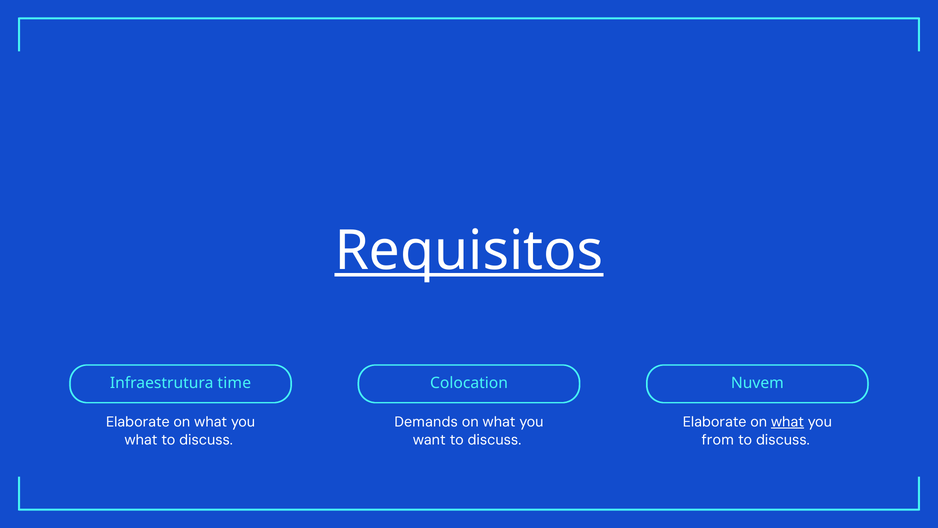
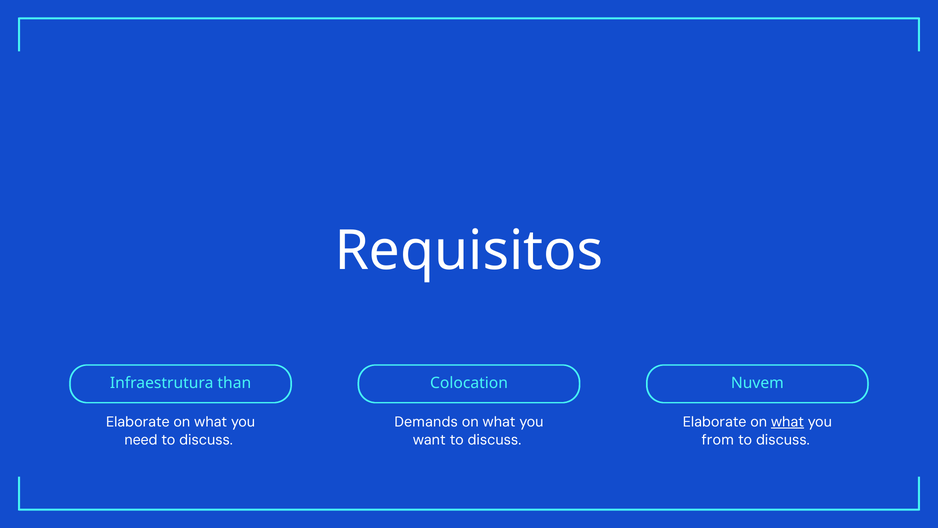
Requisitos underline: present -> none (469, 251)
time: time -> than (234, 383)
what: what -> need (141, 440)
